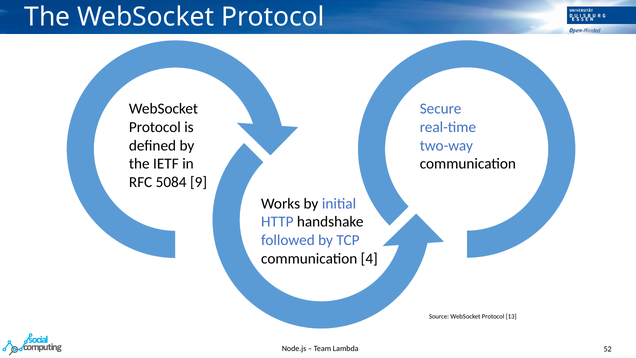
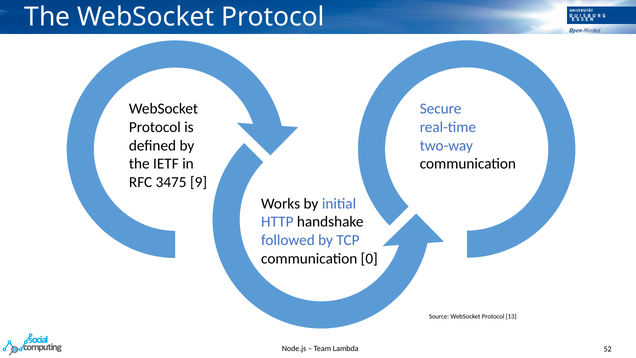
5084: 5084 -> 3475 (171, 182)
4: 4 -> 0 (369, 258)
